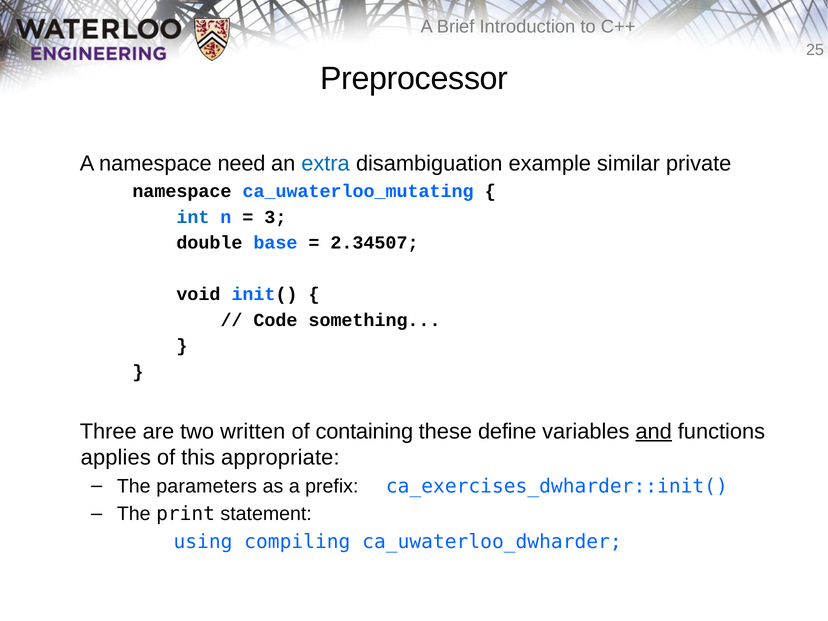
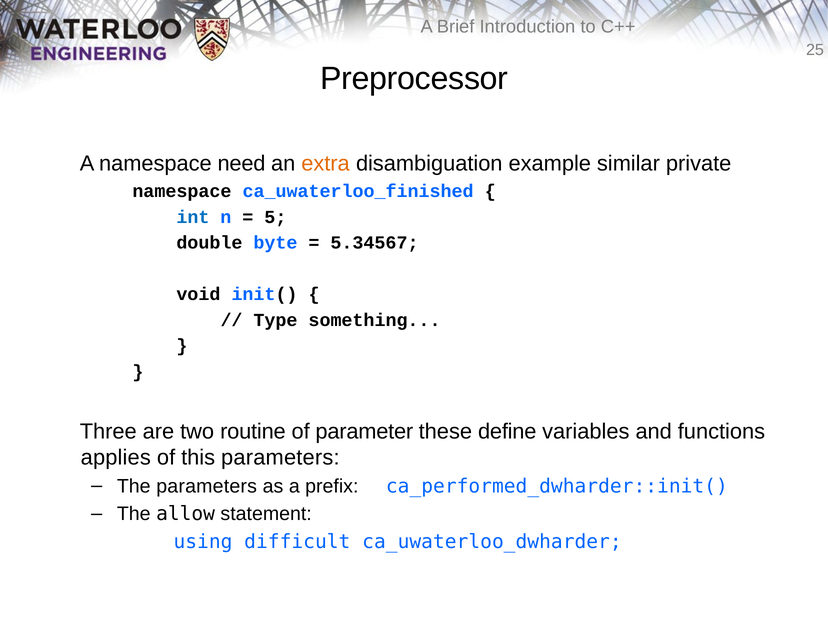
extra colour: blue -> orange (326, 164)
ca_uwaterloo_mutating: ca_uwaterloo_mutating -> ca_uwaterloo_finished (358, 191)
3: 3 -> 5 (275, 217)
base: base -> byte (275, 243)
2.34507: 2.34507 -> 5.34567 (374, 243)
Code: Code -> Type (275, 320)
written: written -> routine (253, 431)
containing: containing -> parameter (364, 431)
and underline: present -> none (654, 431)
this appropriate: appropriate -> parameters (280, 458)
ca_exercises_dwharder::init(: ca_exercises_dwharder::init( -> ca_performed_dwharder::init( (557, 486)
print: print -> allow (186, 514)
compiling: compiling -> difficult (297, 542)
